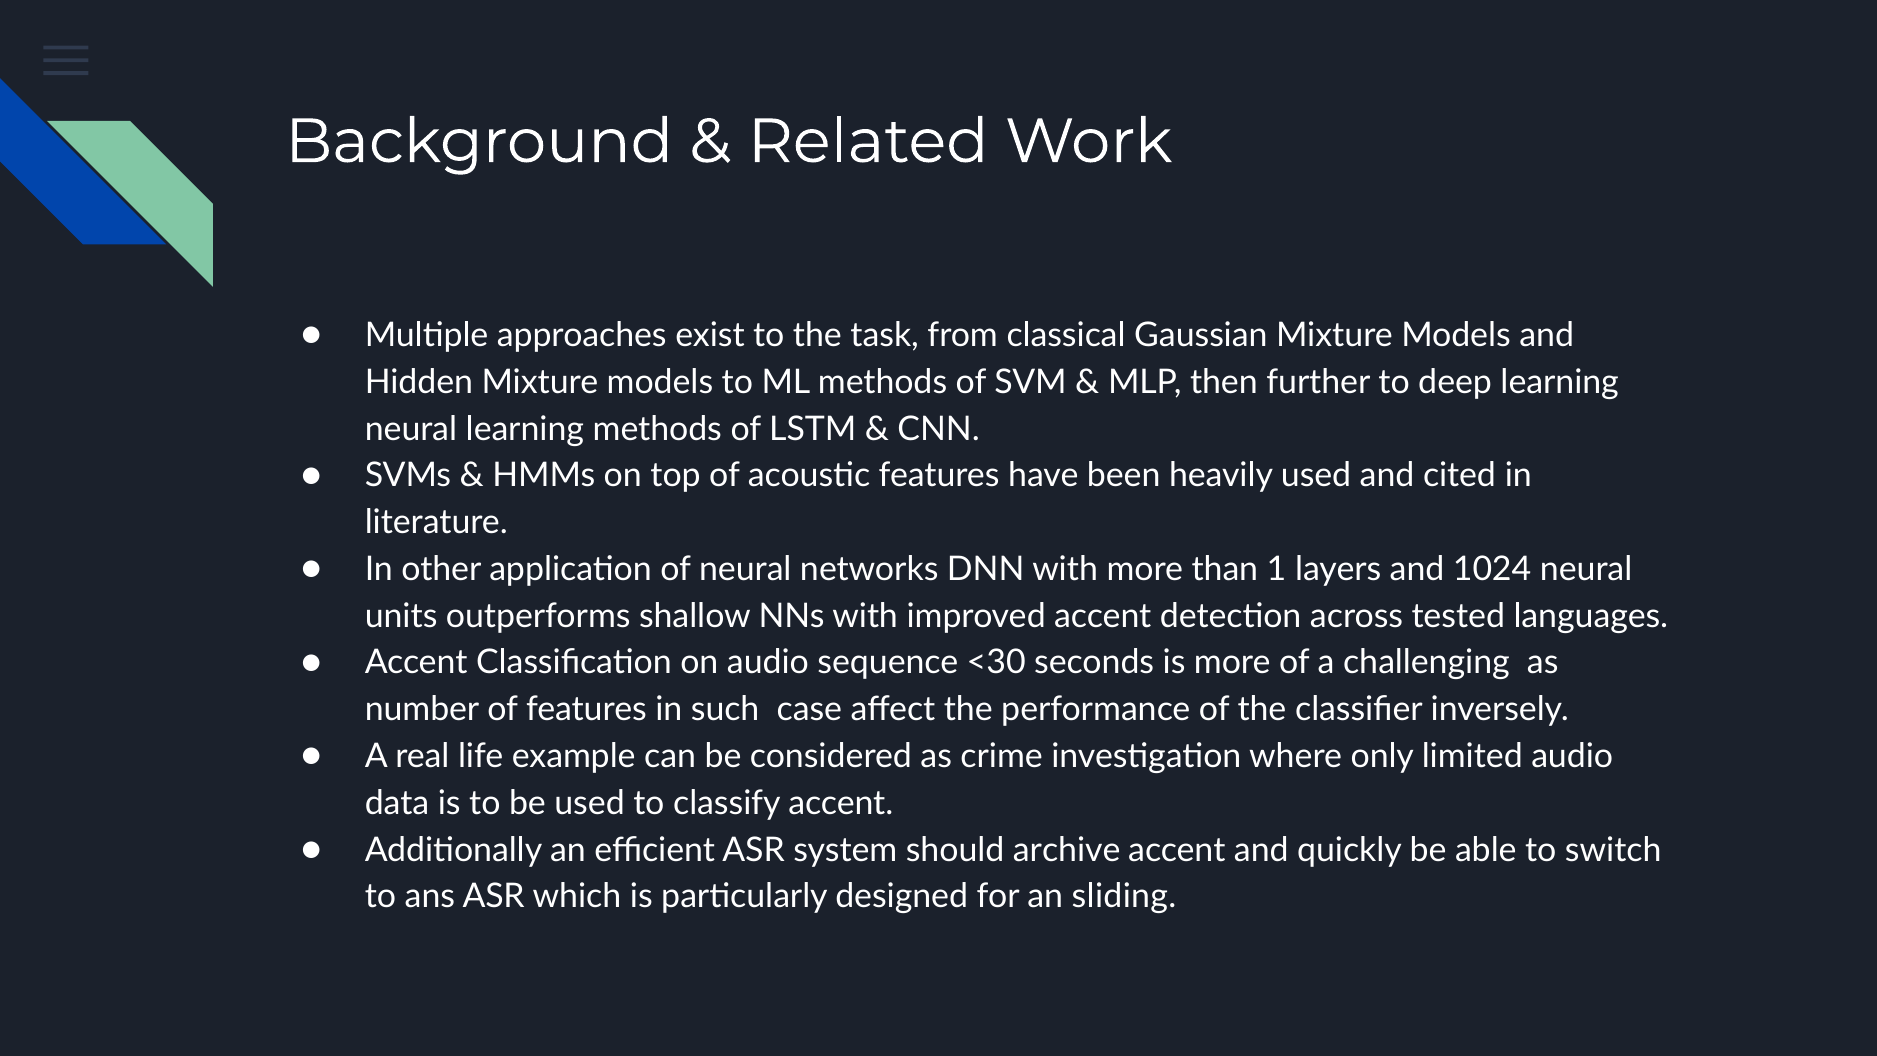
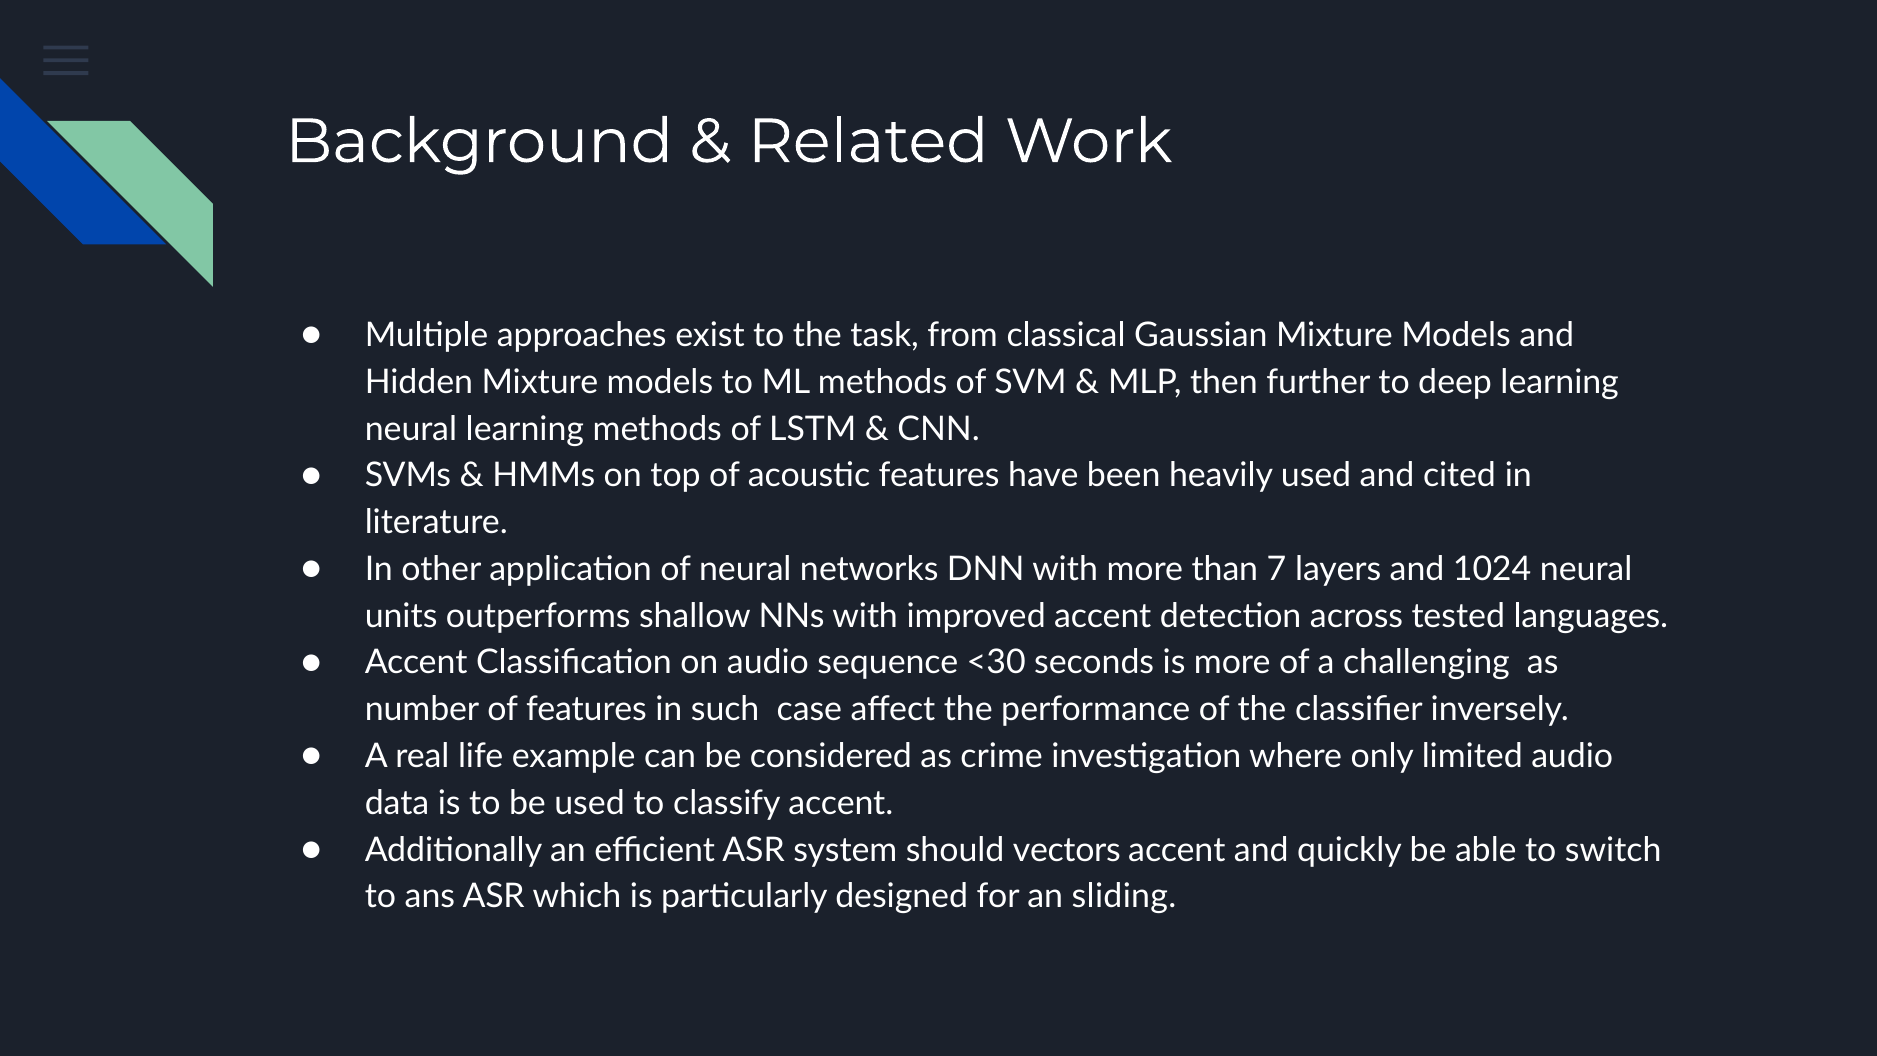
1: 1 -> 7 (1277, 569)
archive: archive -> vectors (1067, 850)
